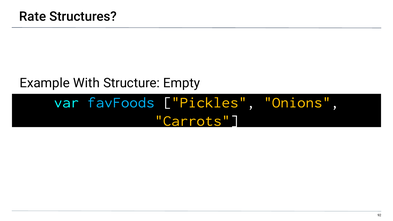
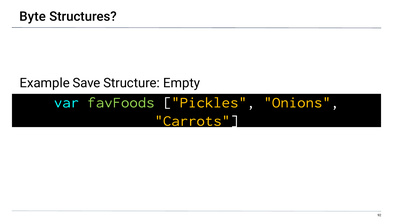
Rate: Rate -> Byte (33, 17)
With: With -> Save (87, 83)
favFoods colour: light blue -> light green (121, 102)
